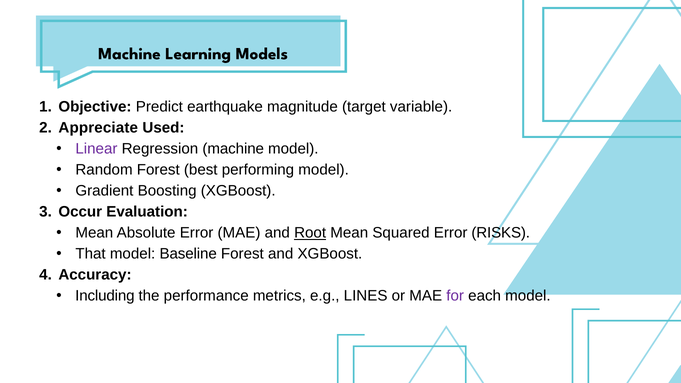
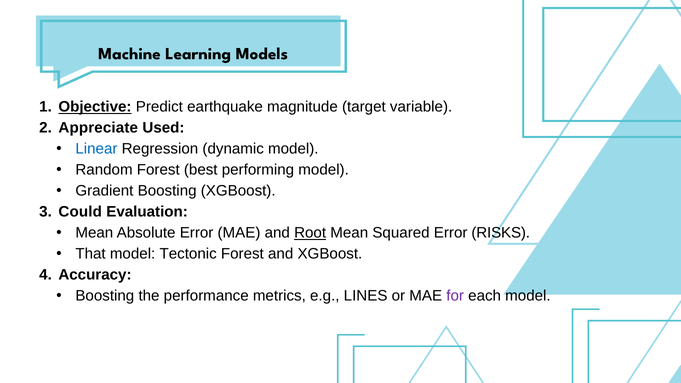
Objective underline: none -> present (95, 107)
Linear colour: purple -> blue (96, 149)
Regression machine: machine -> dynamic (233, 149)
Occur: Occur -> Could (80, 212)
Baseline: Baseline -> Tectonic (188, 254)
Including: Including -> Boosting (105, 296)
